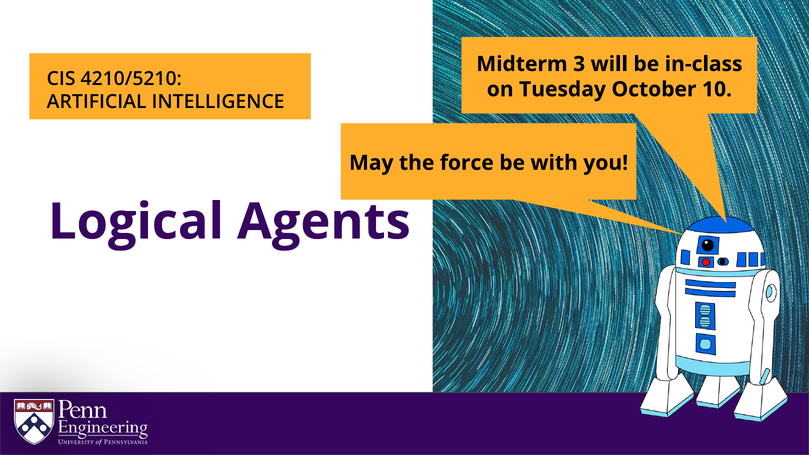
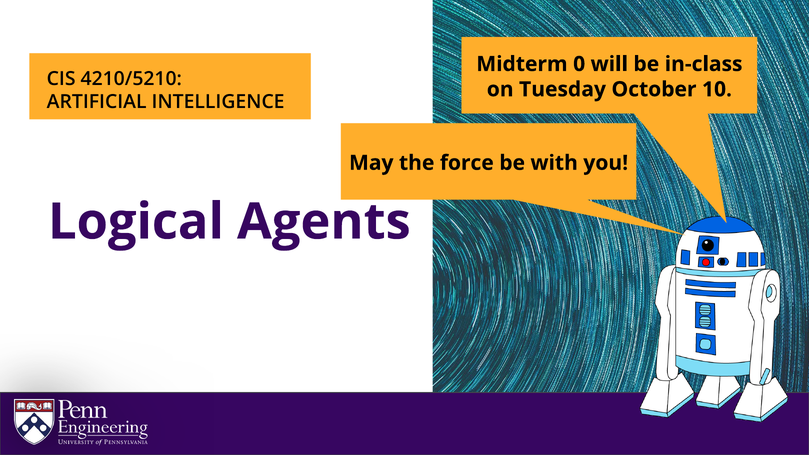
3: 3 -> 0 (579, 64)
